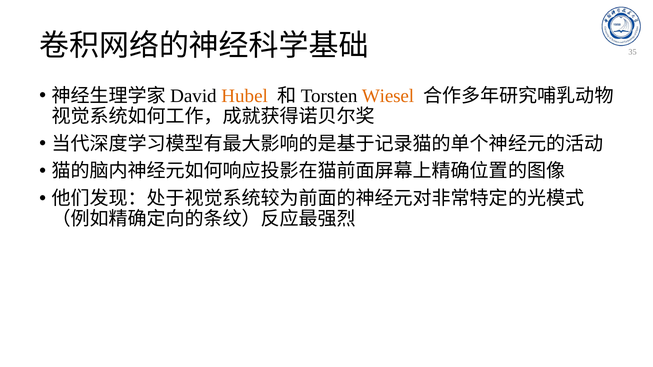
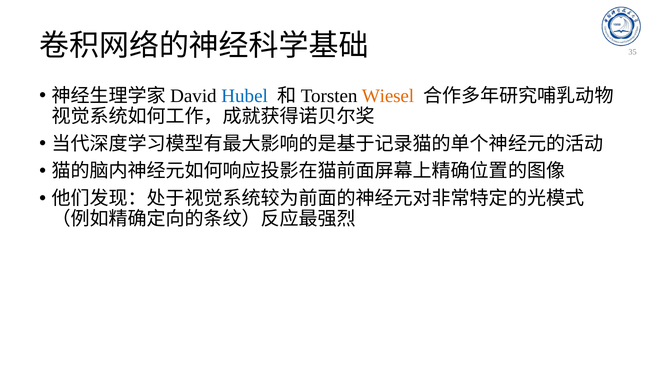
Hubel colour: orange -> blue (245, 96)
